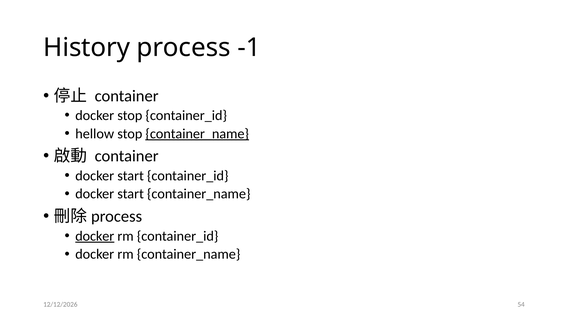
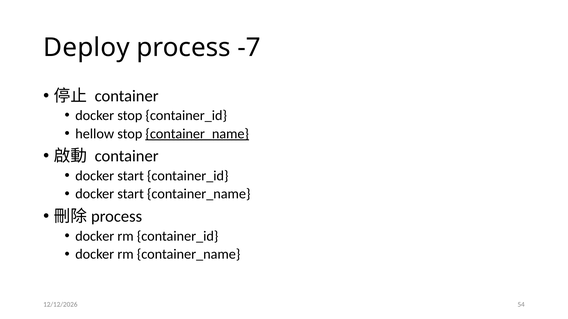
History: History -> Deploy (86, 48)
-1: -1 -> -7 (249, 48)
docker underline: present -> none (95, 236)
